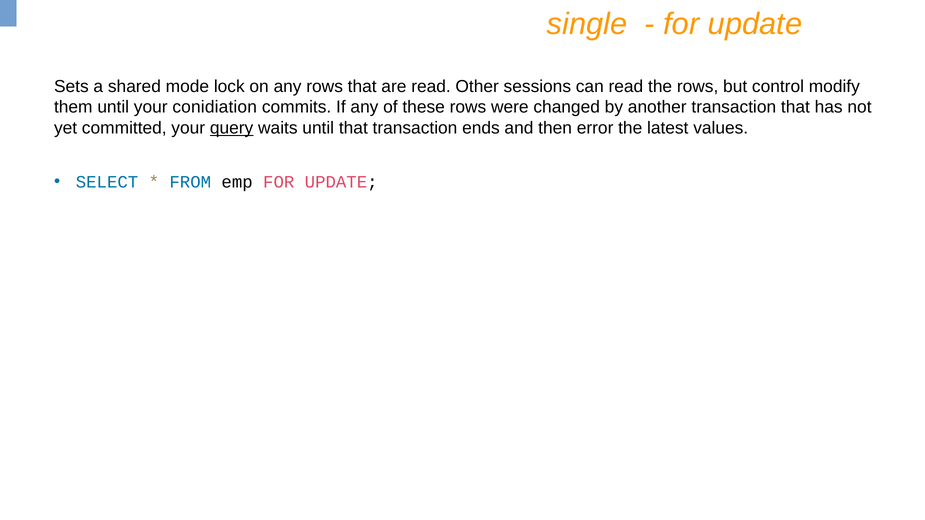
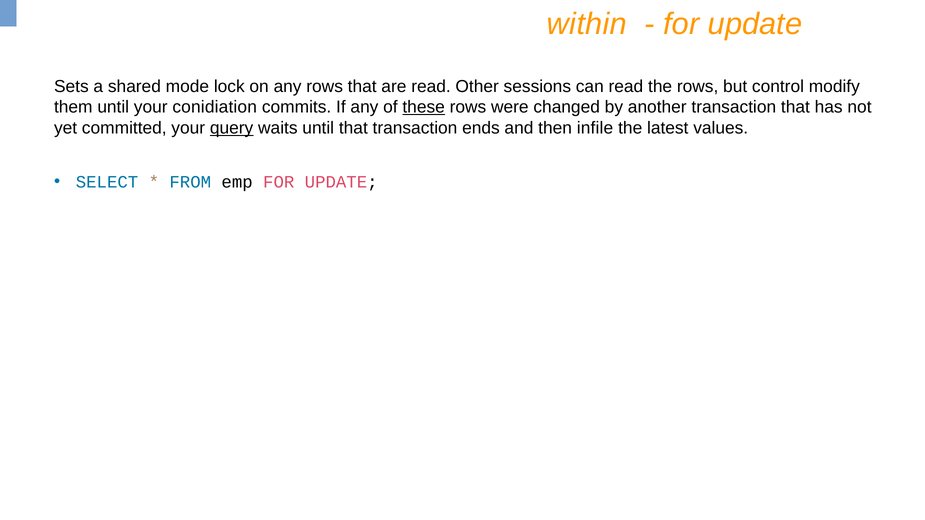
single: single -> within (587, 24)
these underline: none -> present (424, 107)
error: error -> infile (595, 128)
